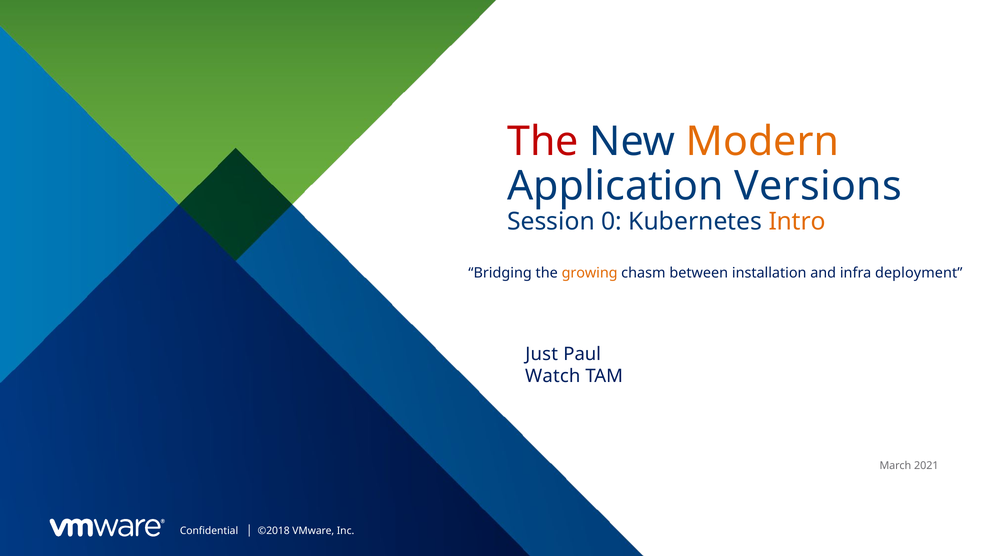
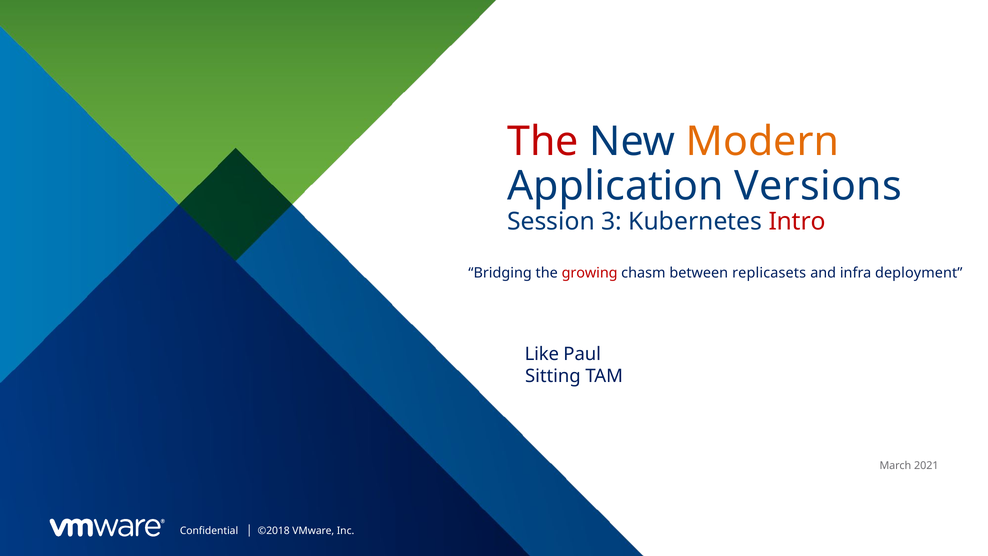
0: 0 -> 3 (612, 222)
Intro colour: orange -> red (797, 222)
growing colour: orange -> red (590, 273)
installation: installation -> replicasets (769, 273)
Just: Just -> Like (542, 354)
Watch: Watch -> Sitting (553, 376)
